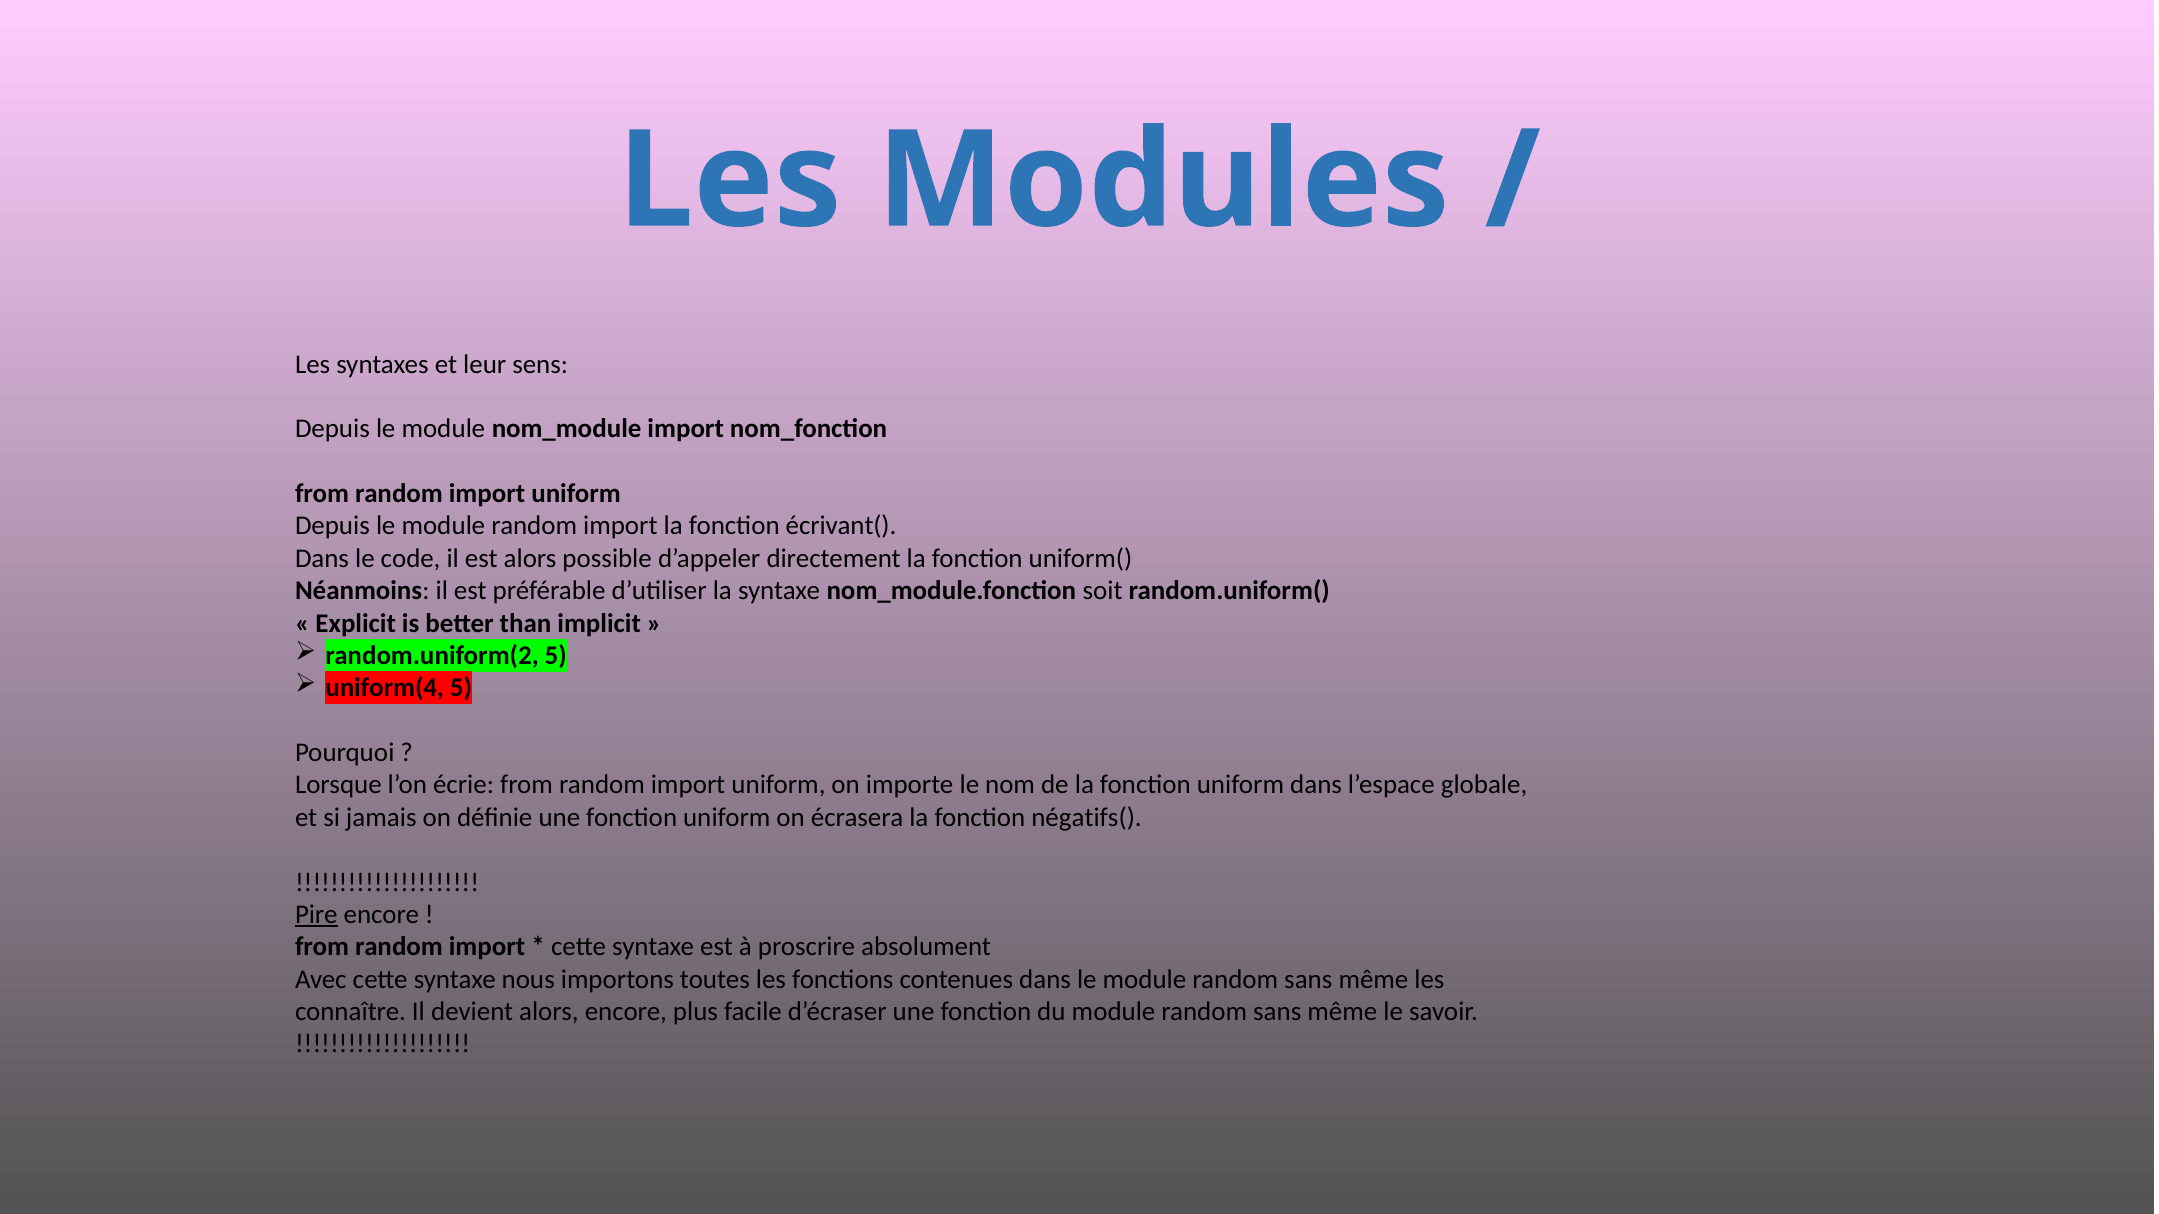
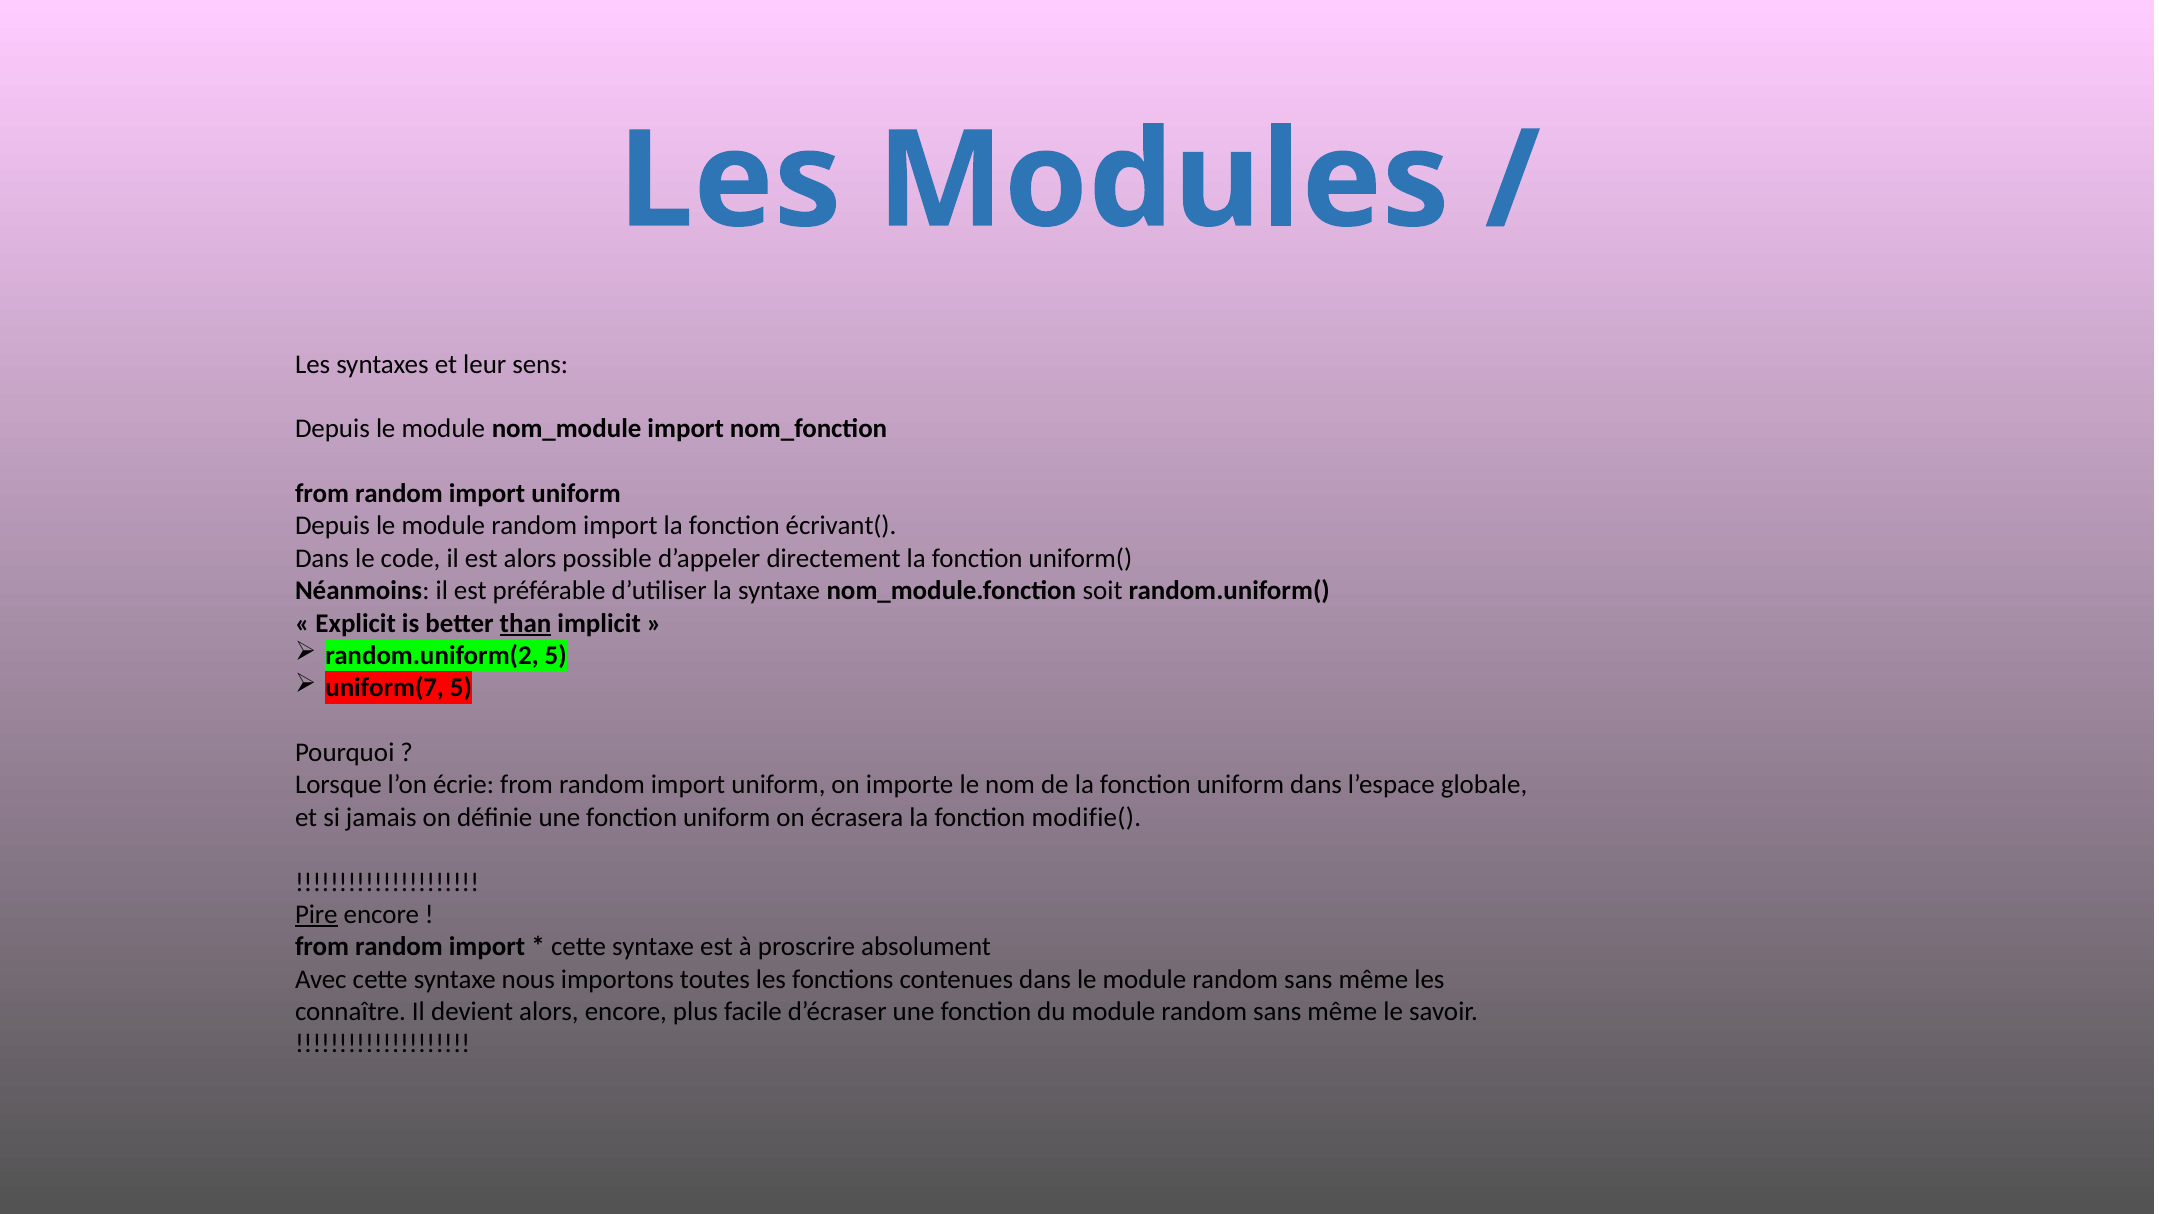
than underline: none -> present (525, 623)
uniform(4: uniform(4 -> uniform(7 (385, 688)
négatifs(: négatifs( -> modifie( (1086, 818)
